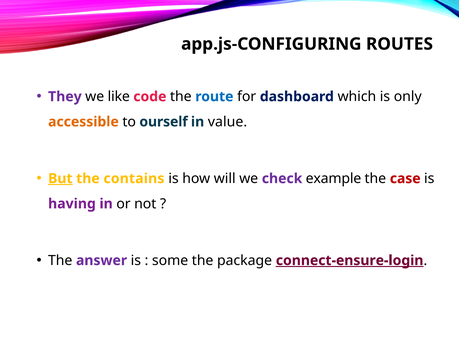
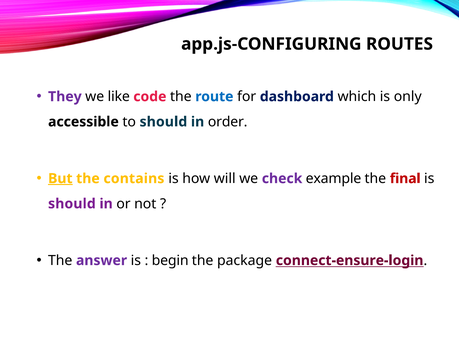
accessible colour: orange -> black (83, 122)
to ourself: ourself -> should (163, 122)
value: value -> order (228, 122)
case: case -> final (405, 179)
having: having -> should (72, 204)
some: some -> begin (170, 261)
connect-ensure-login underline: present -> none (350, 261)
